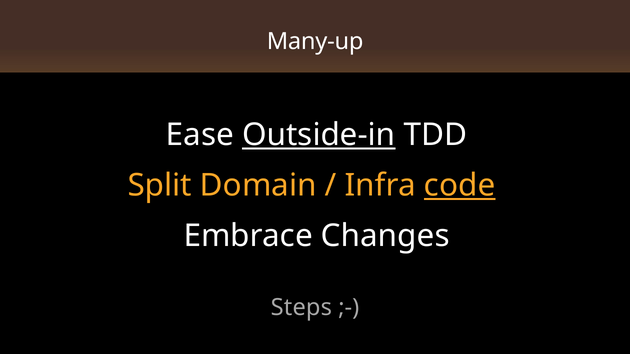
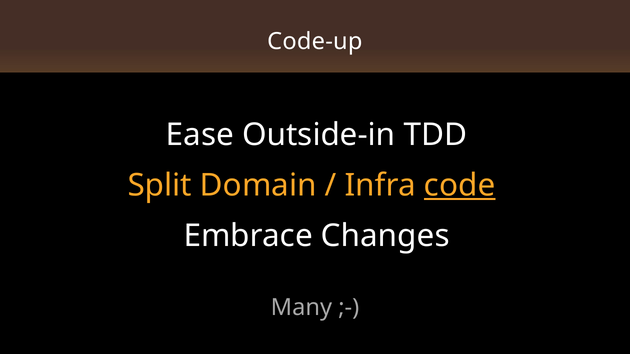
Many-up: Many-up -> Code-up (315, 41)
Outside-in underline: present -> none (319, 135)
Steps: Steps -> Many (301, 308)
